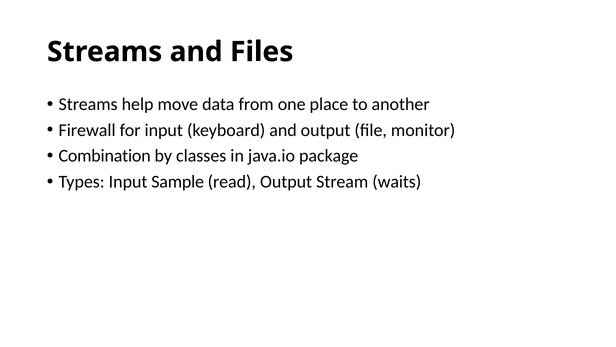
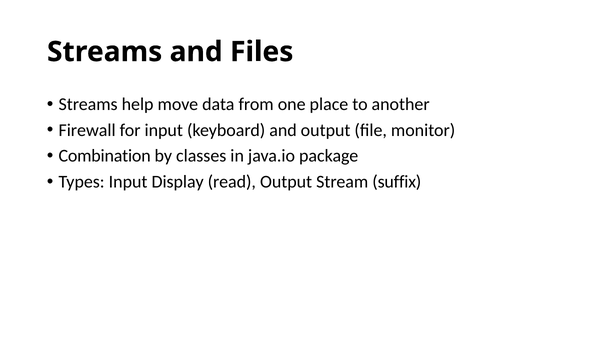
Sample: Sample -> Display (178, 182)
waits: waits -> suffix (397, 182)
